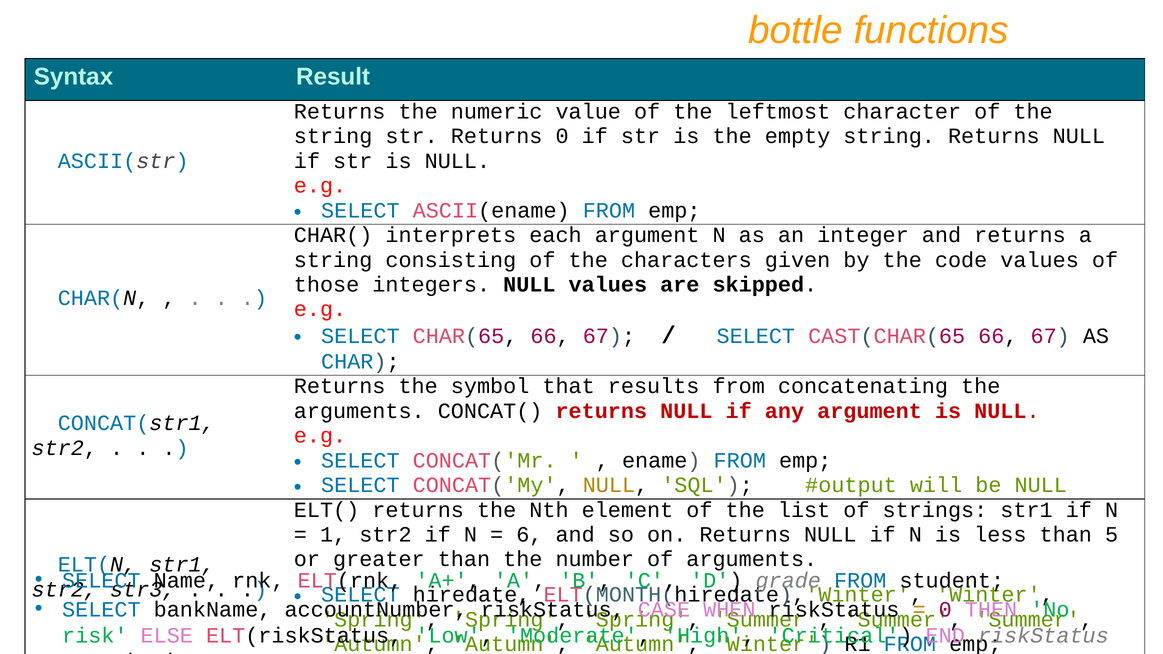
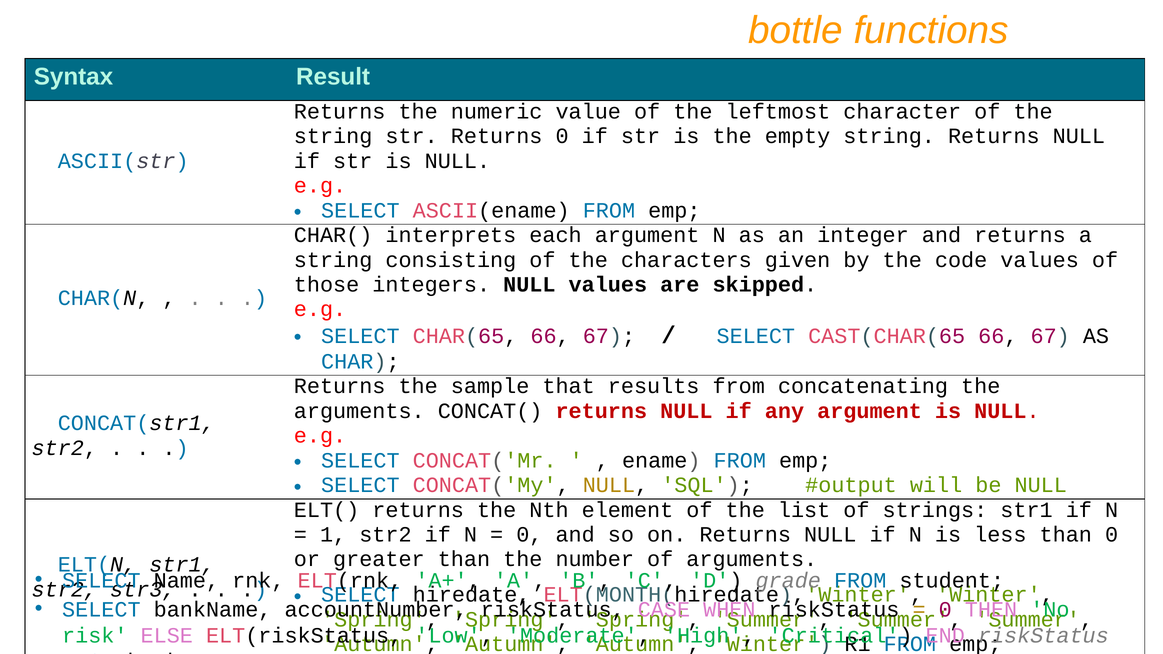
symbol: symbol -> sample (490, 386)
6: 6 -> 0 (529, 535)
than 5: 5 -> 0 (1112, 535)
